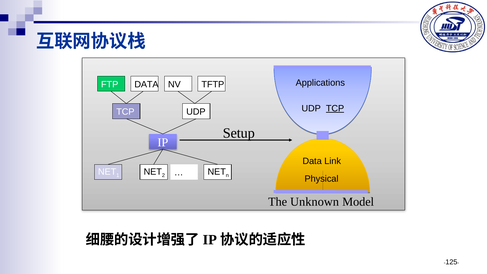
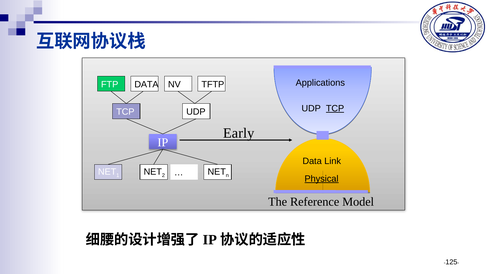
Setup: Setup -> Early (239, 133)
Physical underline: none -> present (322, 179)
Unknown: Unknown -> Reference (315, 202)
